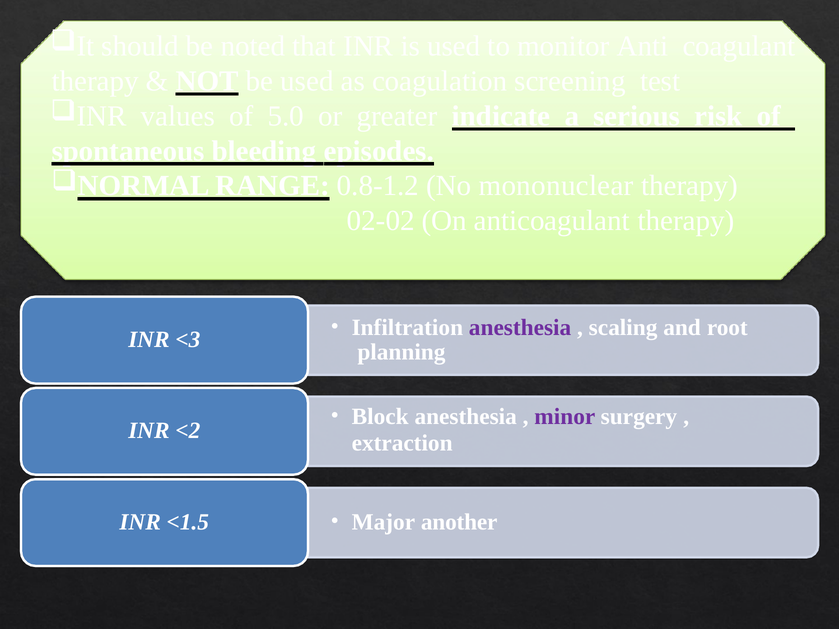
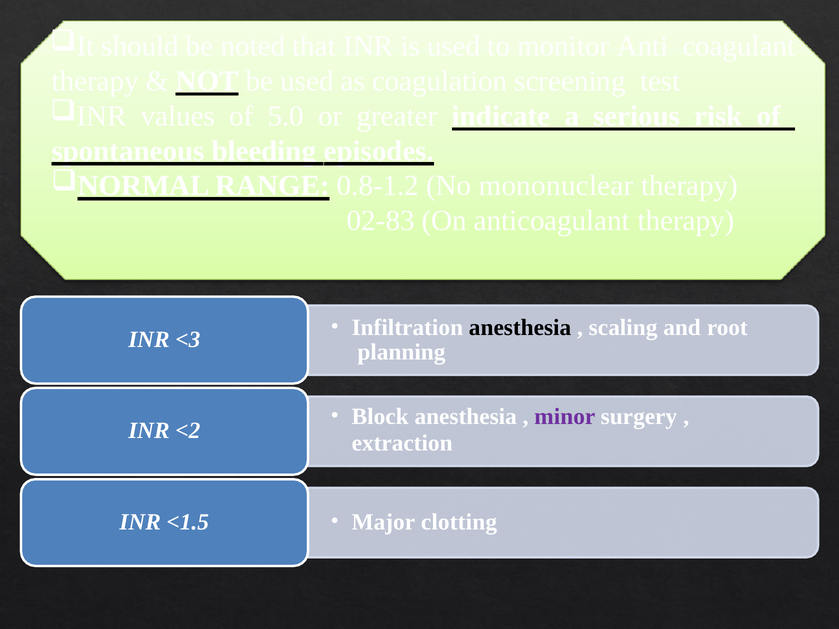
02-02: 02-02 -> 02-83 (381, 221)
anesthesia colour: purple -> black (520, 328)
another: another -> clotting (459, 522)
